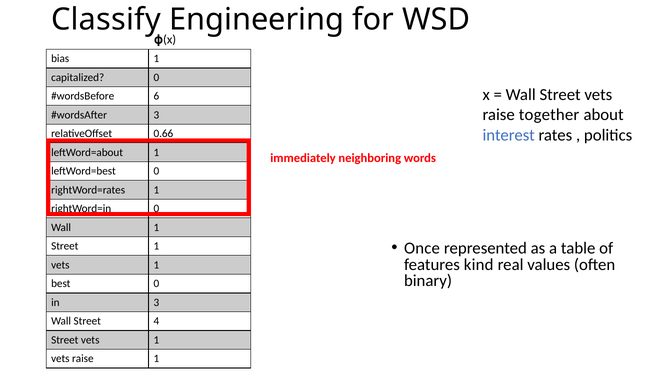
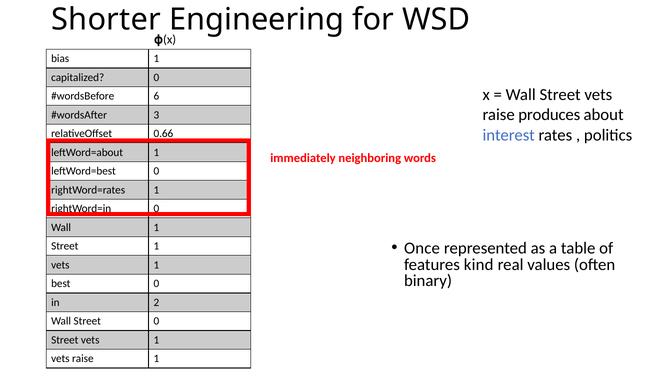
Classify: Classify -> Shorter (106, 19)
together: together -> produces (549, 115)
in 3: 3 -> 2 (156, 302)
Street 4: 4 -> 0 (156, 321)
